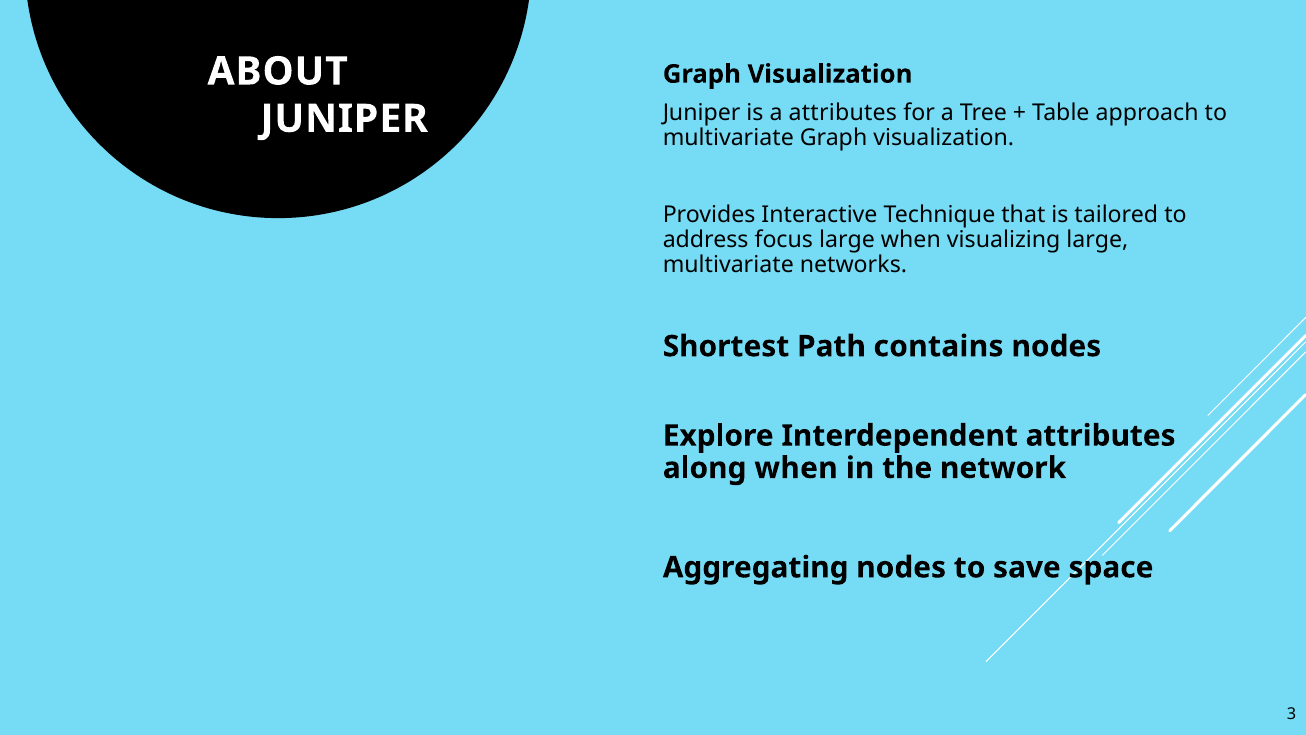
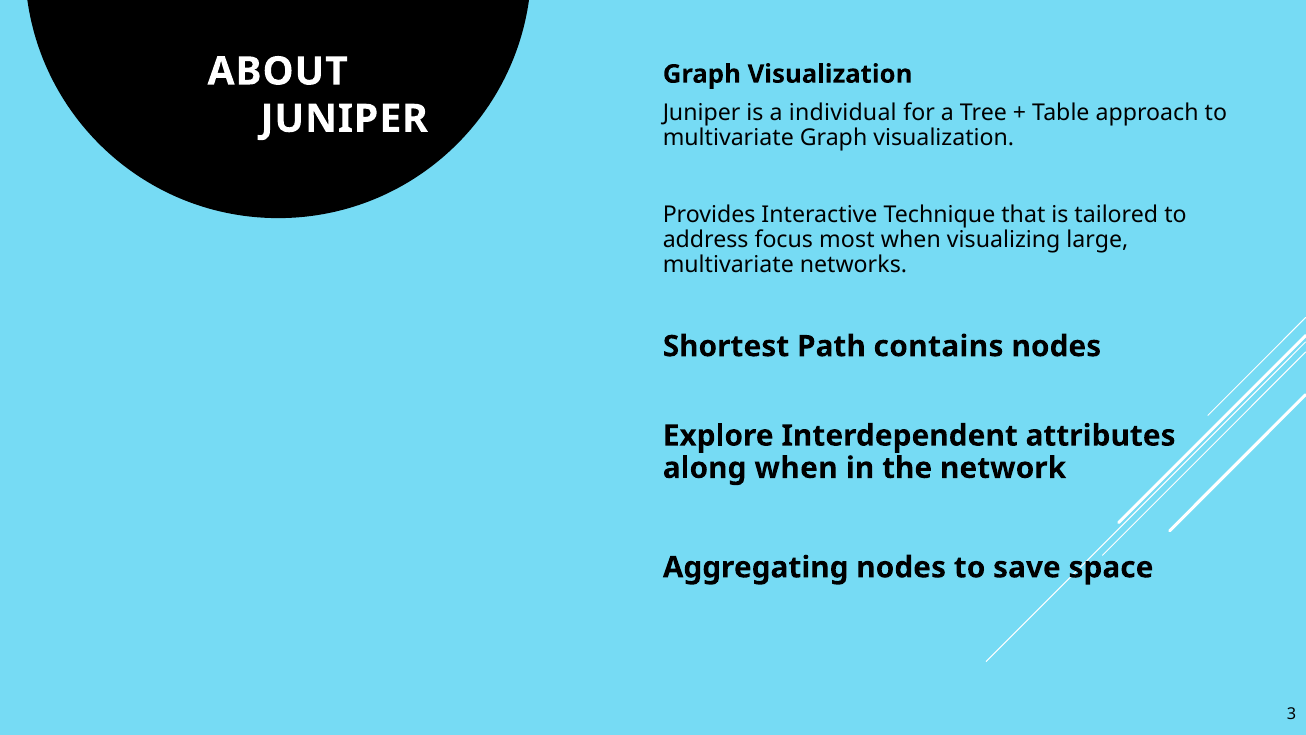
a attributes: attributes -> individual (843, 112)
focus large: large -> most (847, 240)
